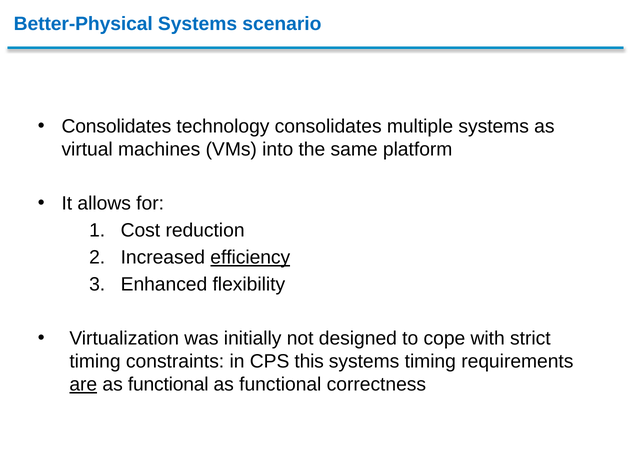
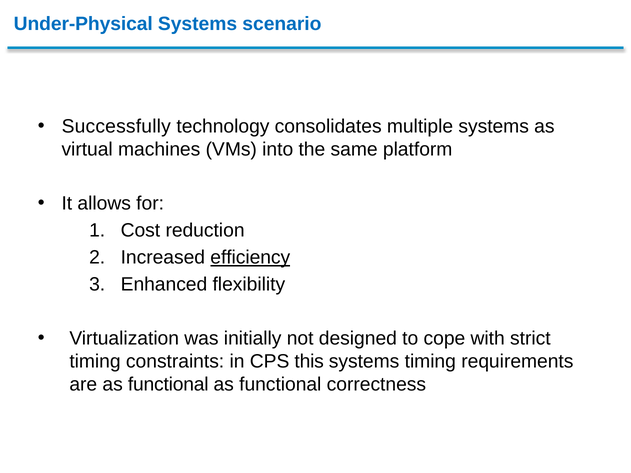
Better-Physical: Better-Physical -> Under-Physical (83, 24)
Consolidates: Consolidates -> Successfully (116, 126)
are underline: present -> none (83, 385)
